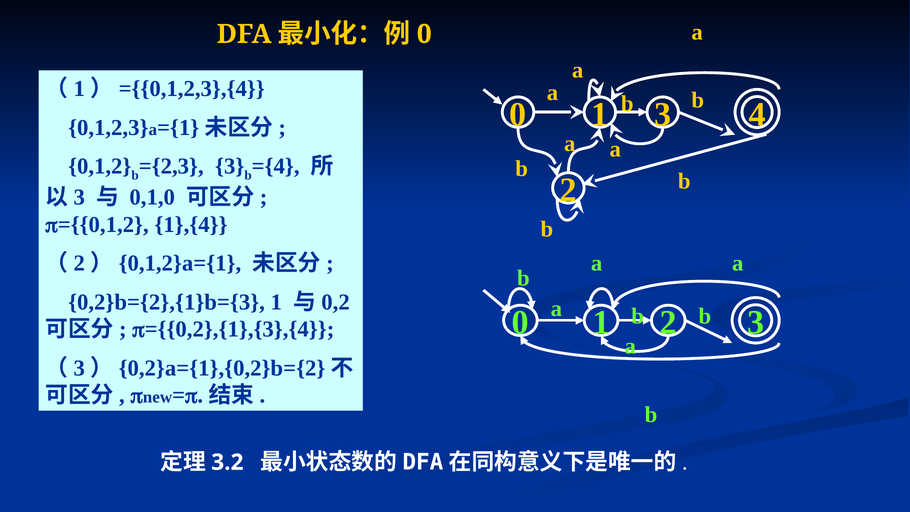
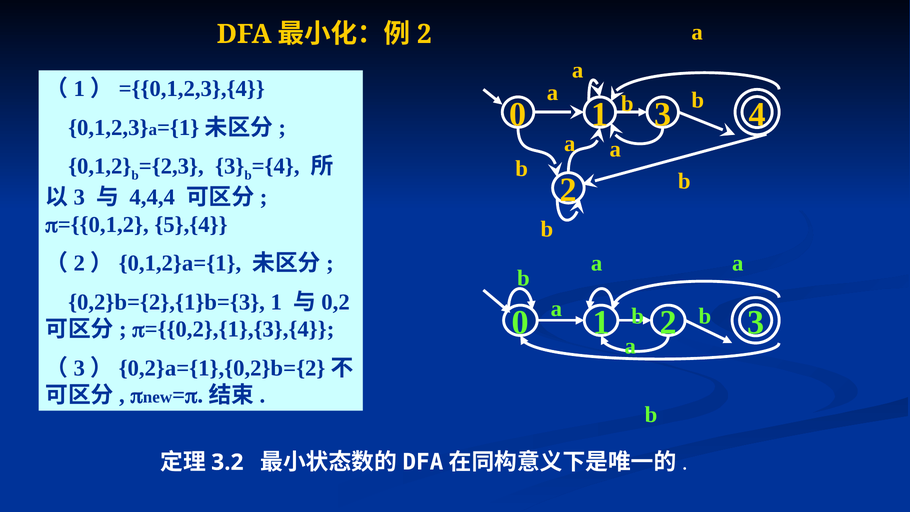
0: 0 -> 2 (424, 34)
0,1,0: 0,1,0 -> 4,4,4 (152, 197)
1},{4: 1},{4 -> 5},{4 (191, 225)
